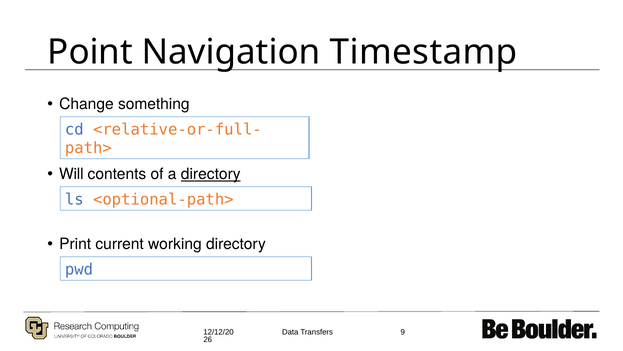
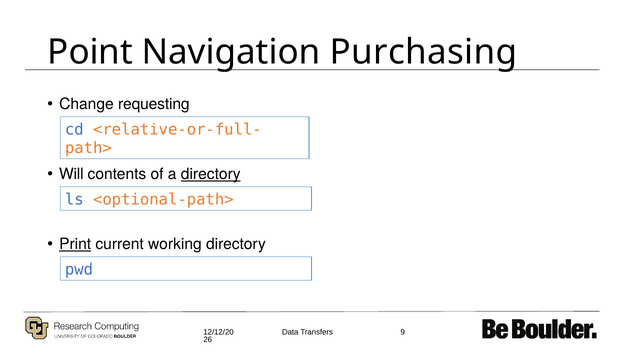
Timestamp: Timestamp -> Purchasing (424, 52)
something: something -> requesting (154, 104)
Print underline: none -> present (75, 244)
